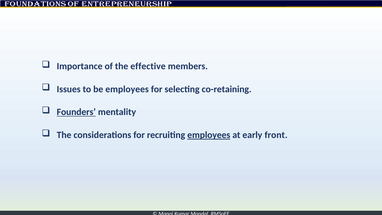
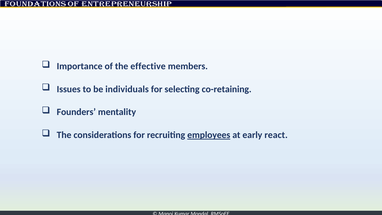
be employees: employees -> individuals (127, 89)
Founders underline: present -> none (76, 112)
front: front -> react (276, 135)
